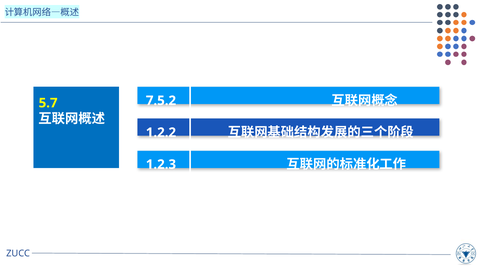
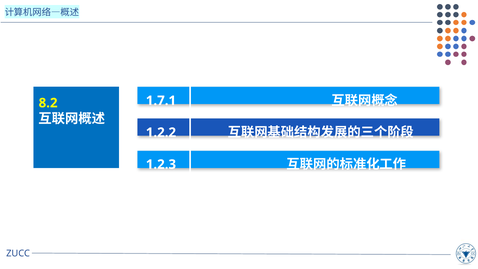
7.5.2: 7.5.2 -> 1.7.1 (161, 101)
5.7: 5.7 -> 8.2 (48, 103)
